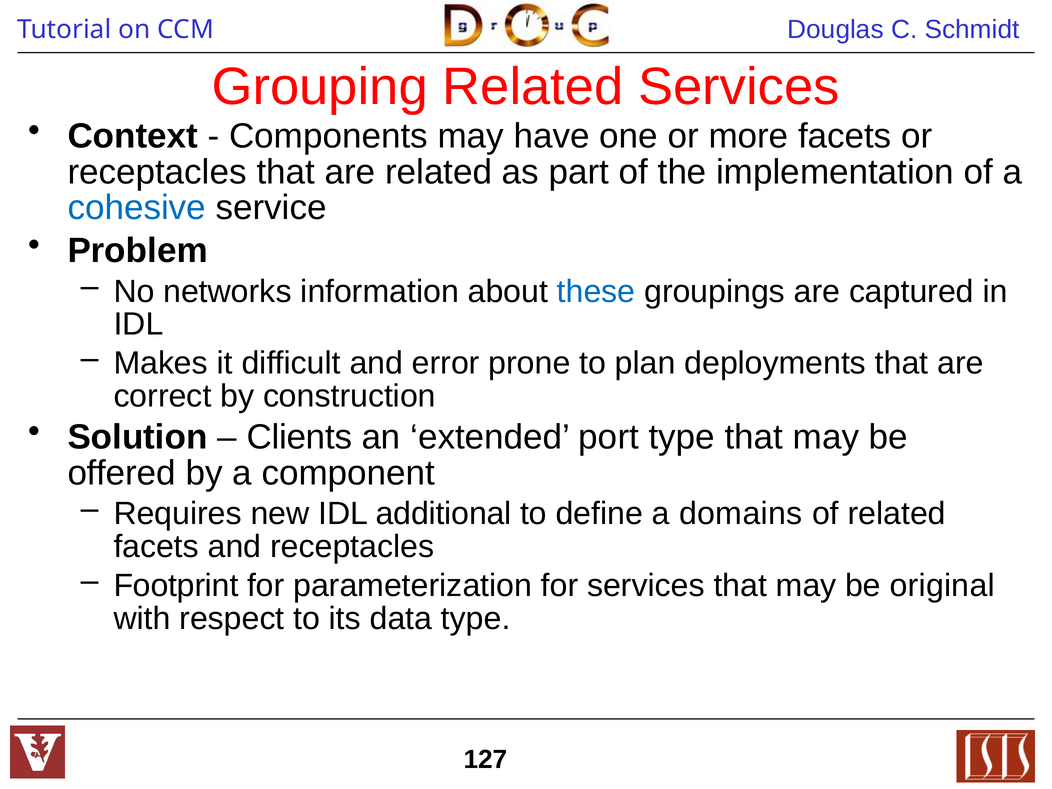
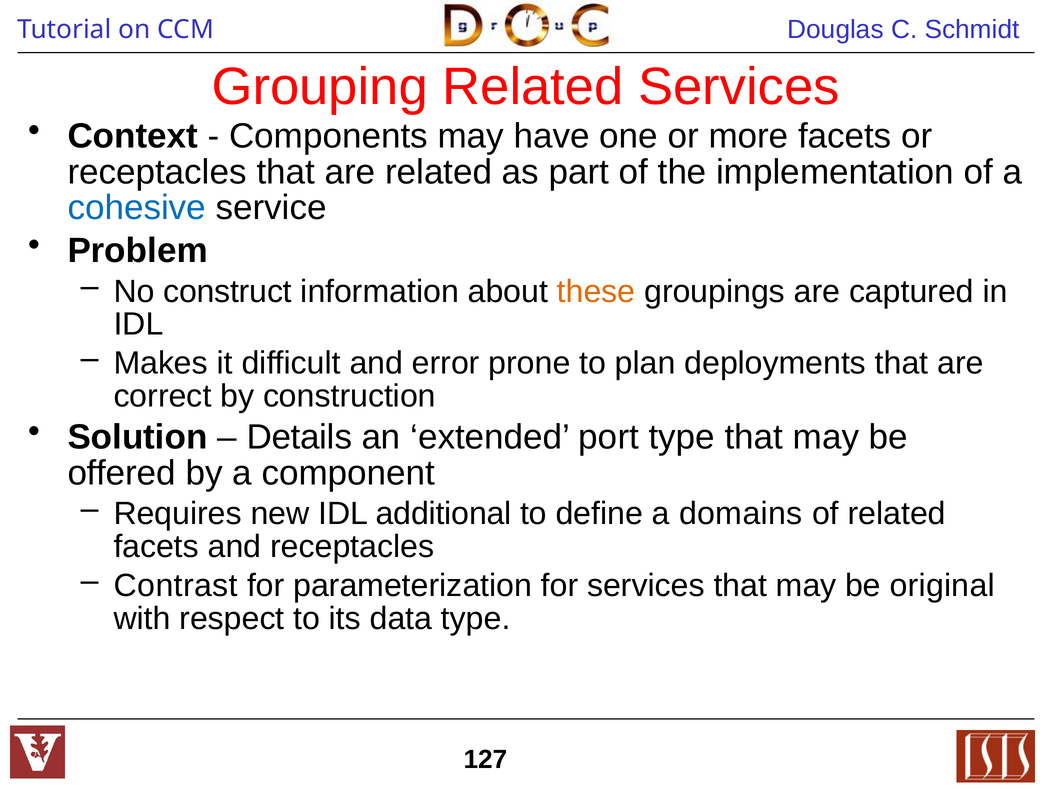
networks: networks -> construct (228, 291)
these colour: blue -> orange (596, 291)
Clients: Clients -> Details (299, 437)
Footprint: Footprint -> Contrast (176, 586)
